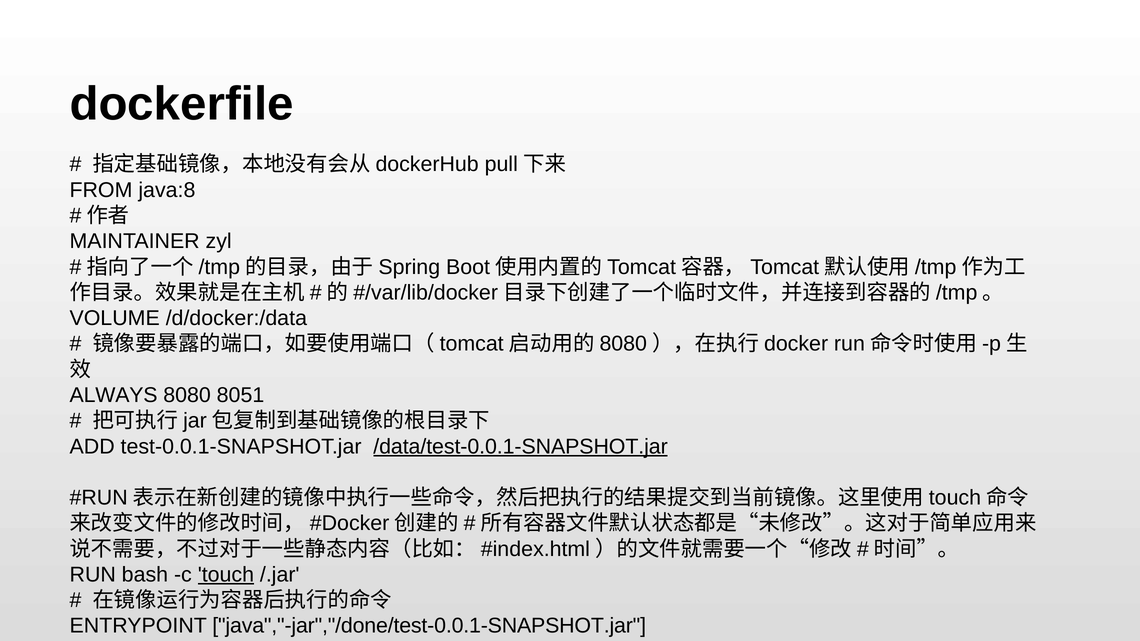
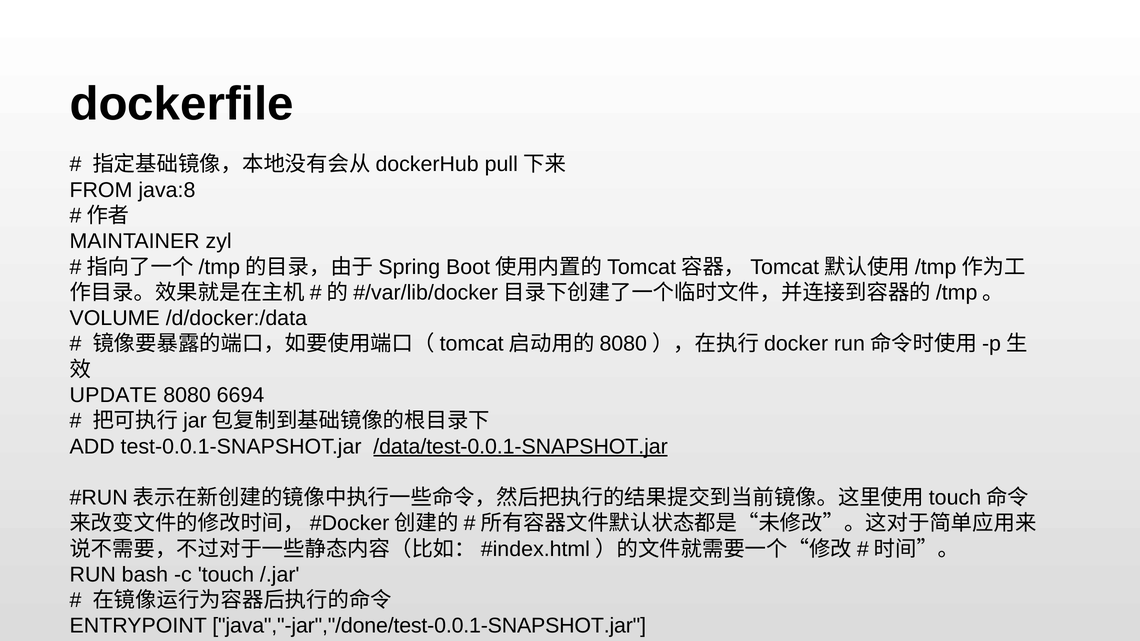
ALWAYS: ALWAYS -> UPDATE (113, 395)
8051: 8051 -> 6694 (240, 395)
touch underline: present -> none (226, 575)
